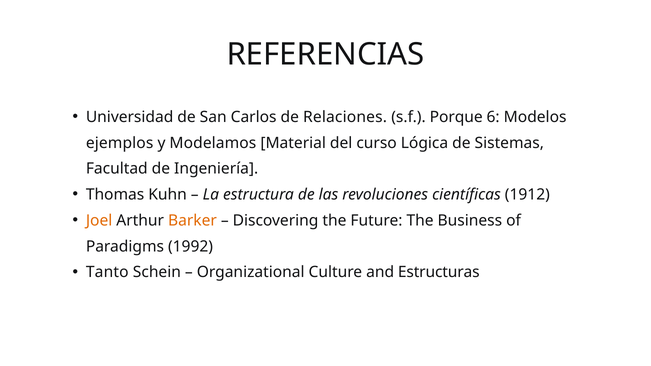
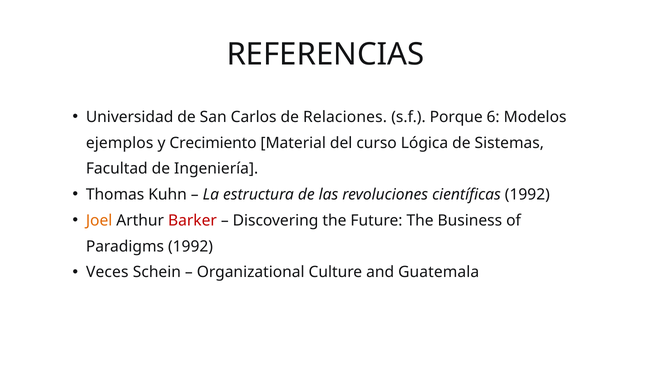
Modelamos: Modelamos -> Crecimiento (213, 143)
científicas 1912: 1912 -> 1992 (527, 195)
Barker colour: orange -> red (192, 221)
Tanto: Tanto -> Veces (107, 272)
Estructuras: Estructuras -> Guatemala (439, 272)
